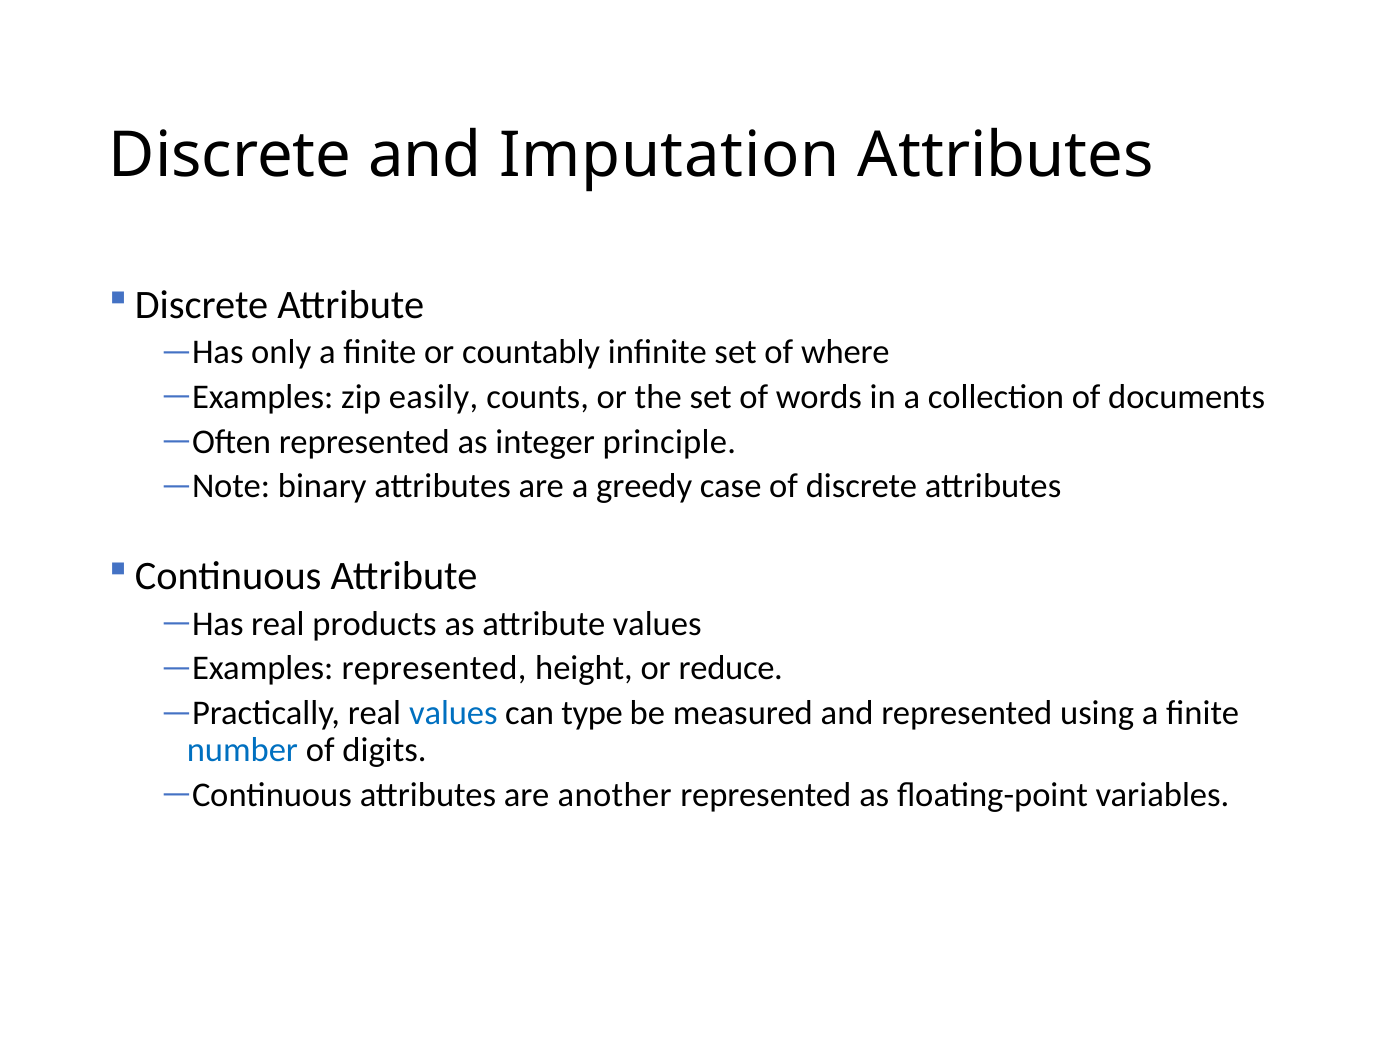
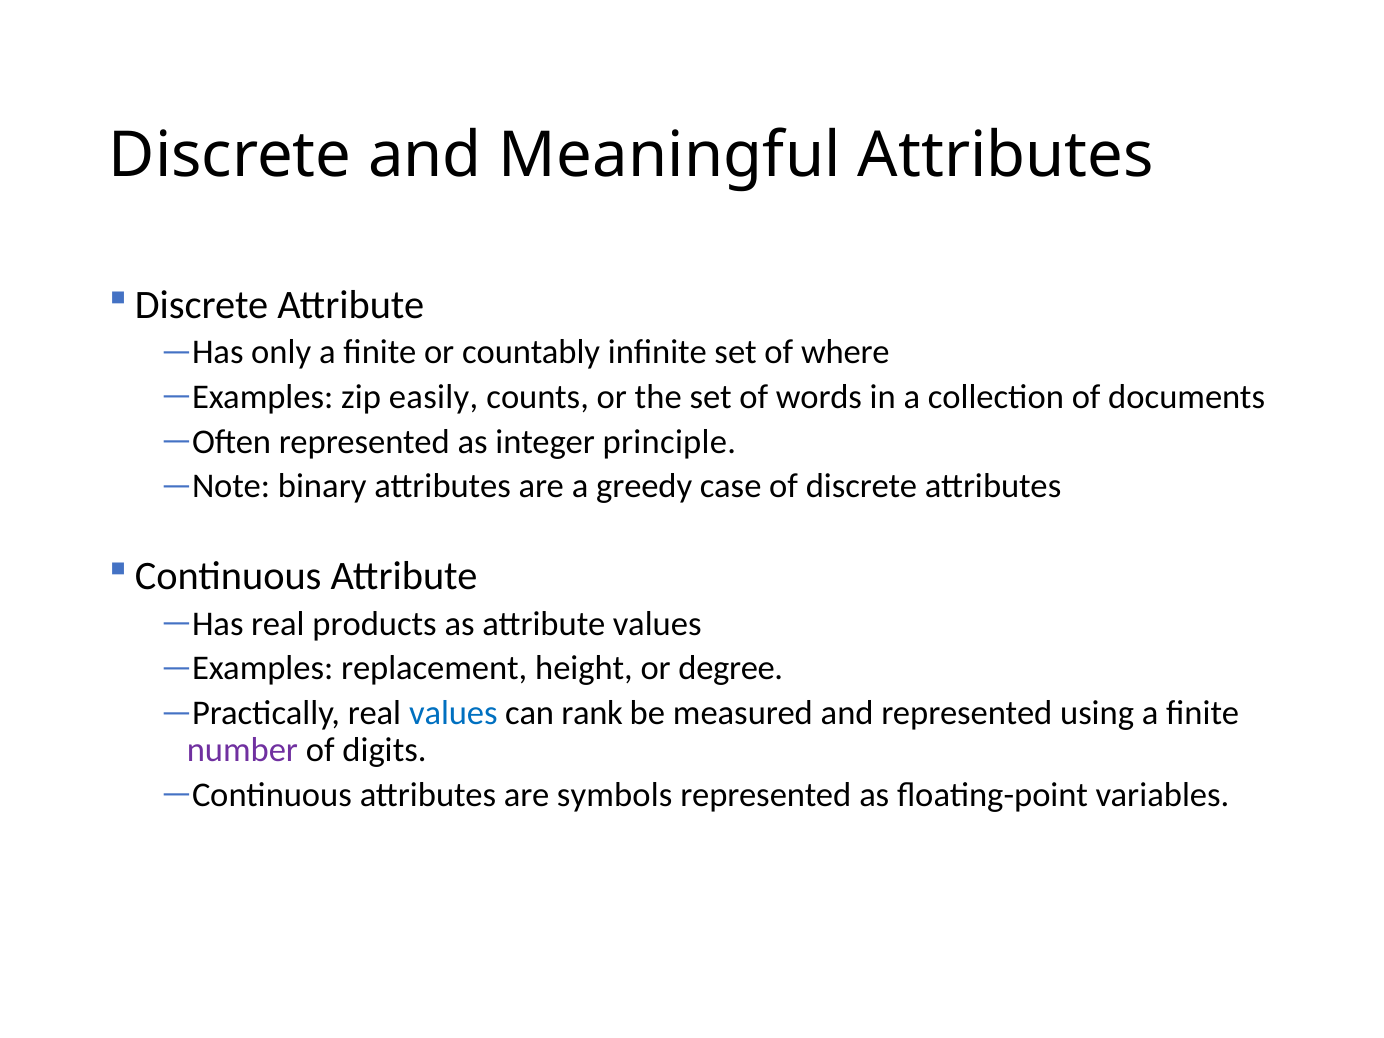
Imputation: Imputation -> Meaningful (670, 155)
represented: represented -> replacement (434, 669)
reduce: reduce -> degree (731, 669)
type: type -> rank (592, 713)
number colour: blue -> purple (242, 750)
another: another -> symbols (615, 795)
